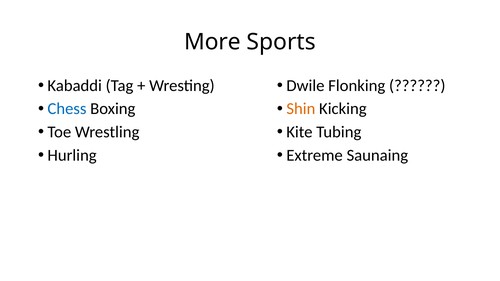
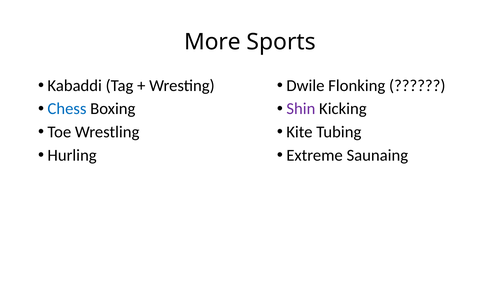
Shin colour: orange -> purple (301, 109)
